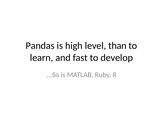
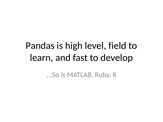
than: than -> field (117, 46)
